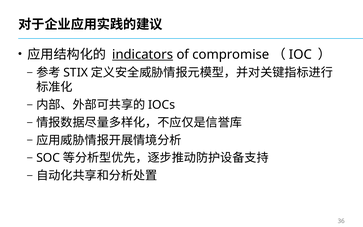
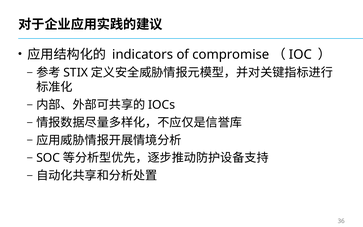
indicators underline: present -> none (143, 54)
